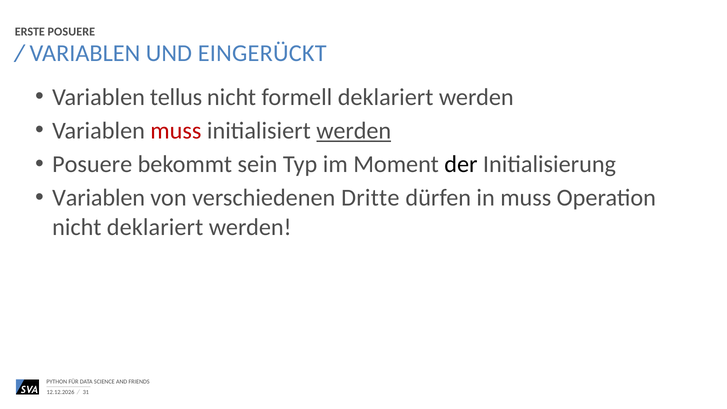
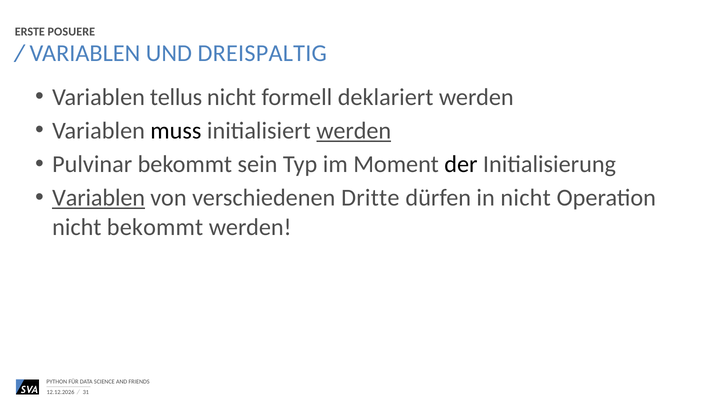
EINGERÜCKT: EINGERÜCKT -> DREISPALTIG (262, 53)
muss colour: red -> black (176, 131)
Posuere: Posuere -> Pulvinar (92, 164)
Variablen underline: none -> present (99, 198)
in muss: muss -> nicht (526, 198)
nicht deklariert: deklariert -> bekommt (155, 227)
